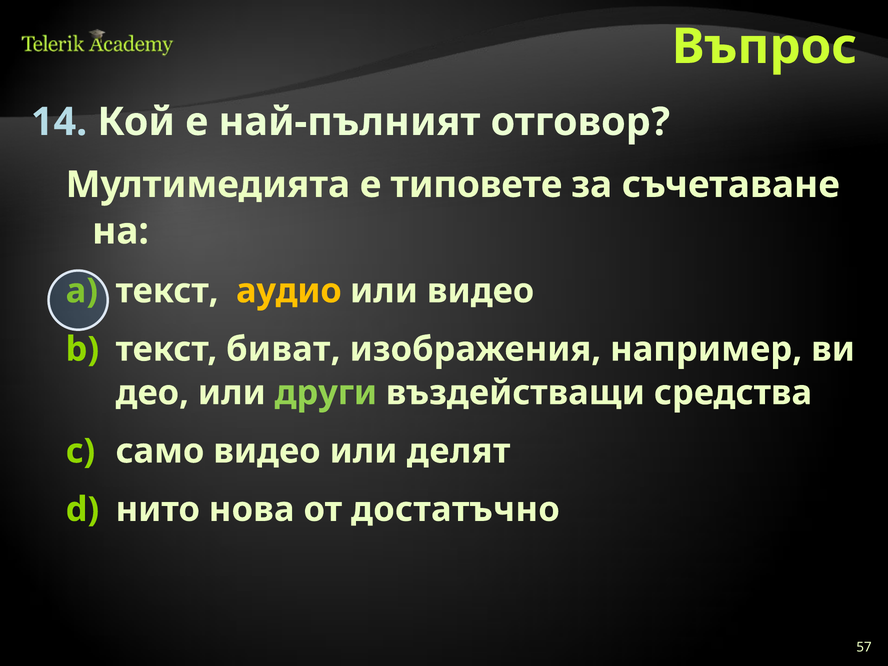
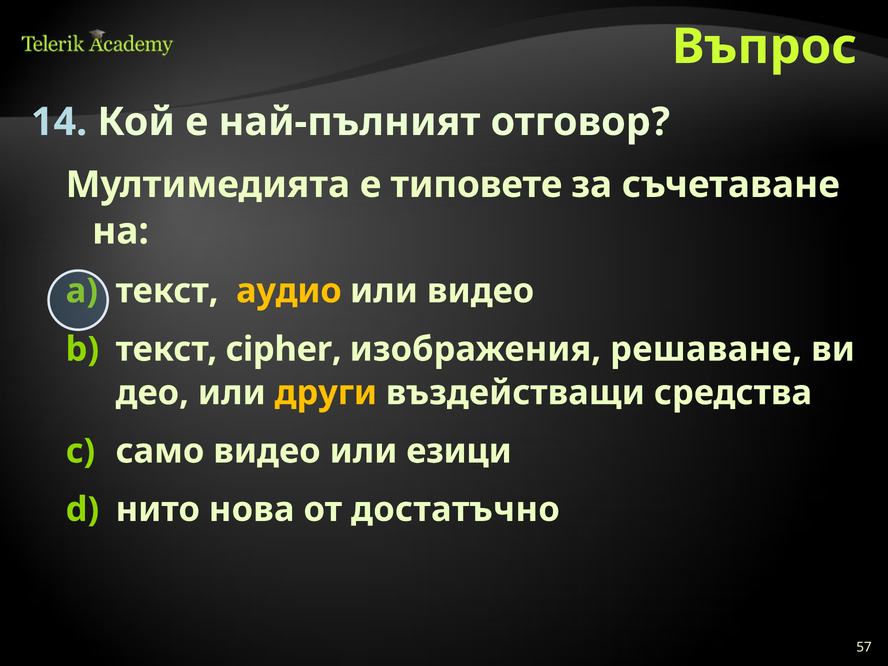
биват: биват -> cipher (284, 349)
например: например -> решаване (706, 349)
други colour: light green -> yellow (326, 393)
делят: делят -> езици (459, 451)
